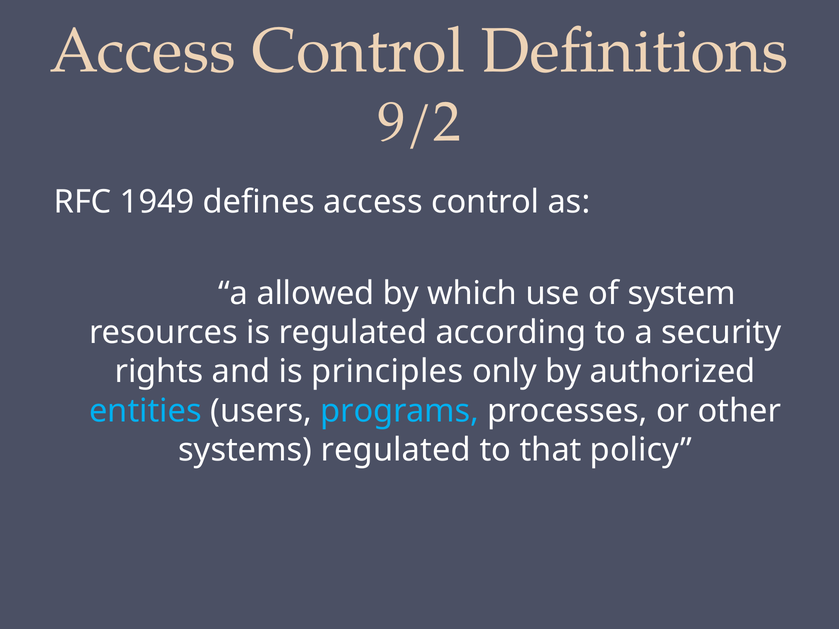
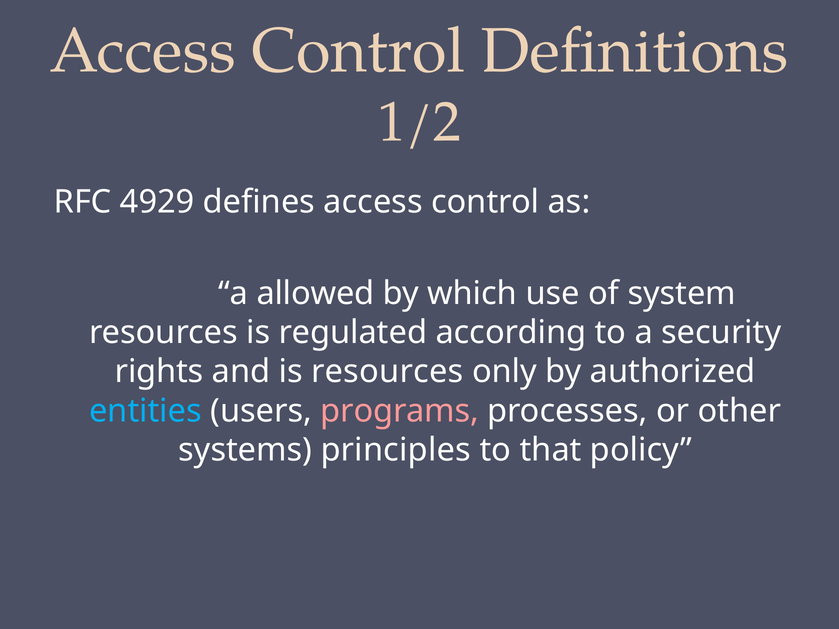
9/2: 9/2 -> 1/2 (419, 122)
1949: 1949 -> 4929 (157, 202)
is principles: principles -> resources (387, 372)
programs colour: light blue -> pink (400, 411)
systems regulated: regulated -> principles (396, 450)
